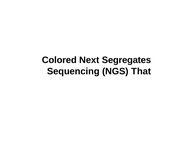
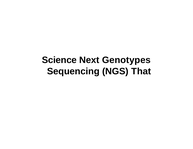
Colored: Colored -> Science (59, 60)
Segregates: Segregates -> Genotypes (126, 60)
